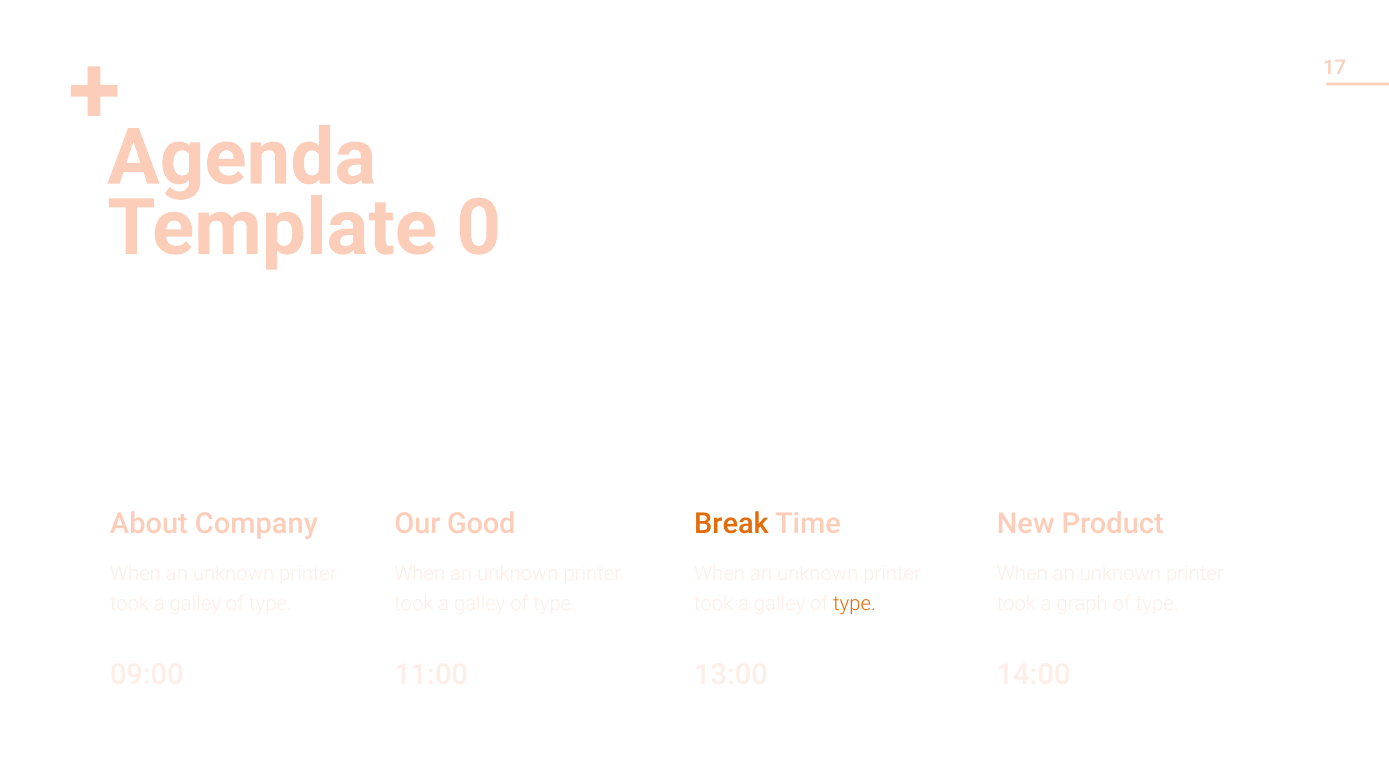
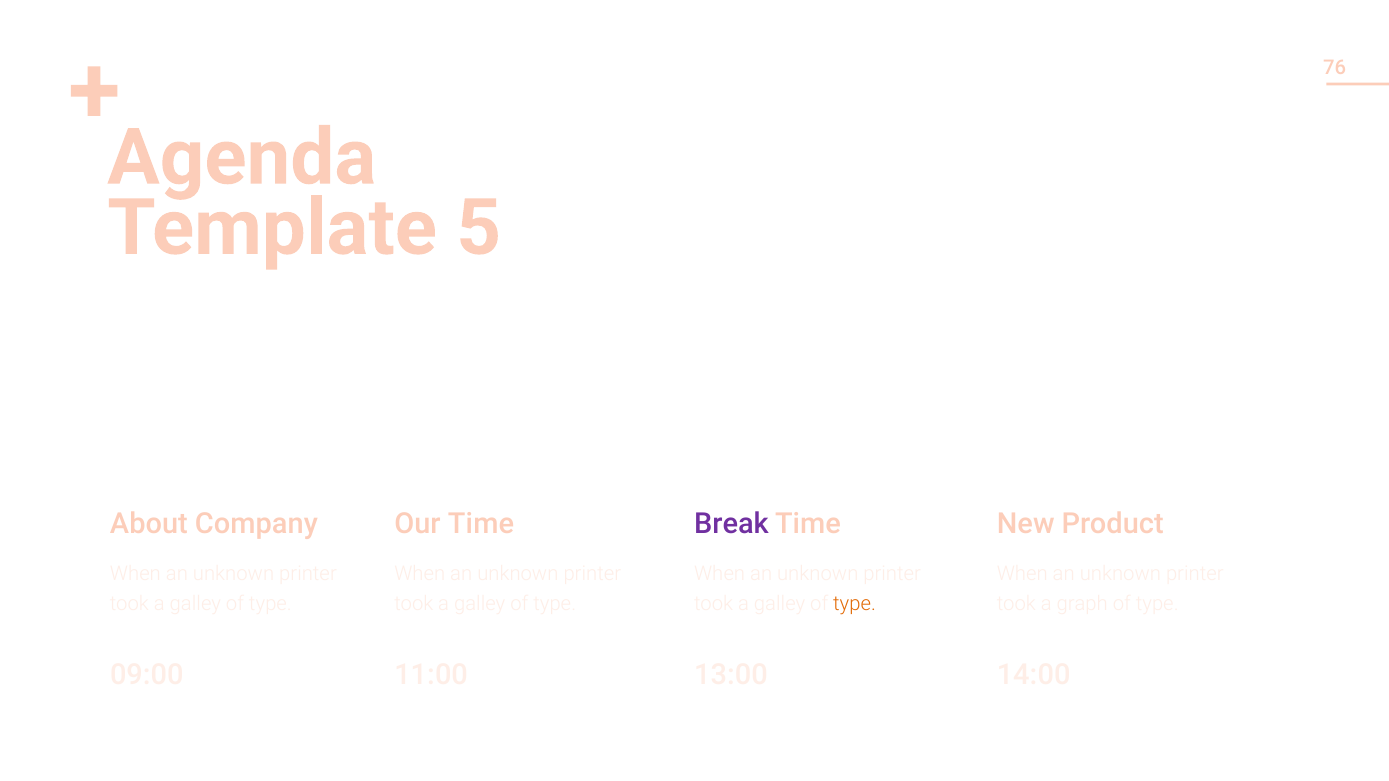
17: 17 -> 76 (1335, 68)
0: 0 -> 5 (479, 228)
Our Good: Good -> Time (481, 524)
Break colour: orange -> purple (731, 524)
